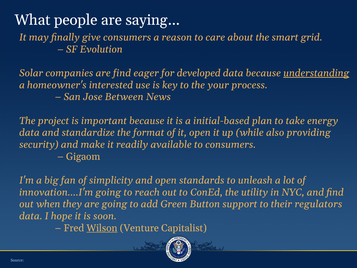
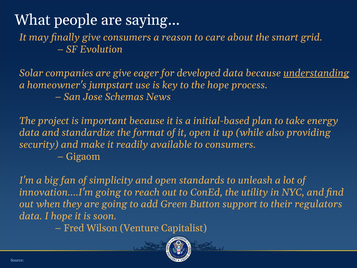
are find: find -> give (122, 73)
interested: interested -> jumpstart (111, 85)
the your: your -> hope (218, 85)
Between: Between -> Schemas (124, 97)
Wilson underline: present -> none (102, 228)
